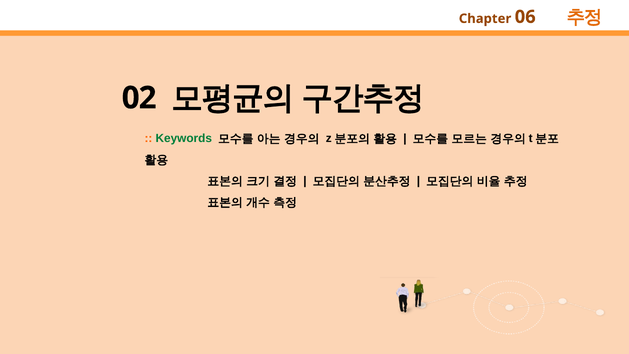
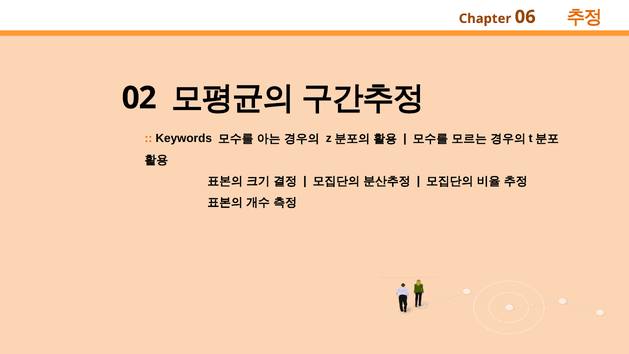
Keywords colour: green -> black (184, 138)
